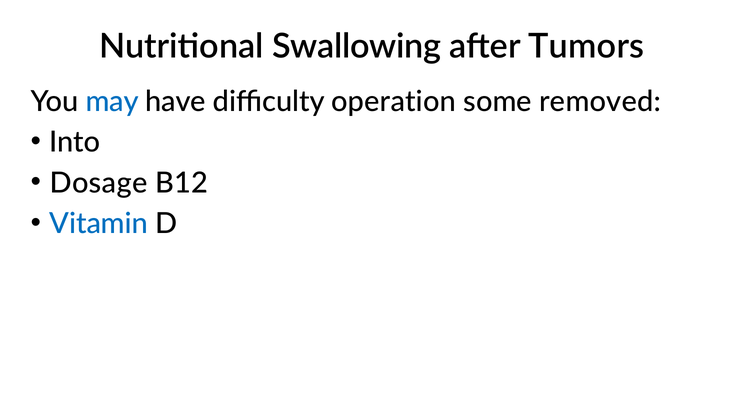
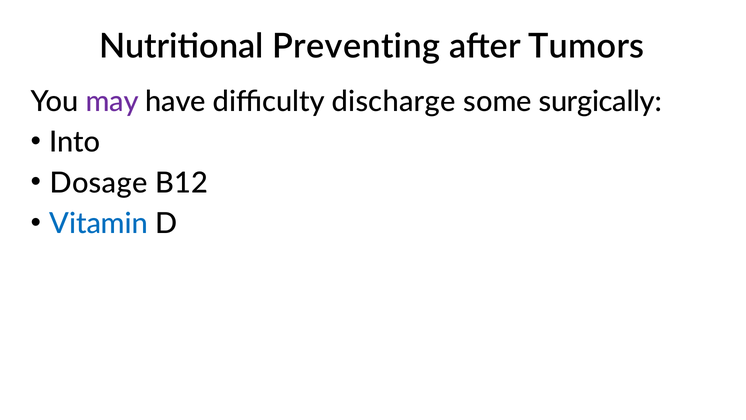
Swallowing: Swallowing -> Preventing (356, 46)
may colour: blue -> purple (112, 102)
operation: operation -> discharge (394, 102)
removed: removed -> surgically (600, 102)
